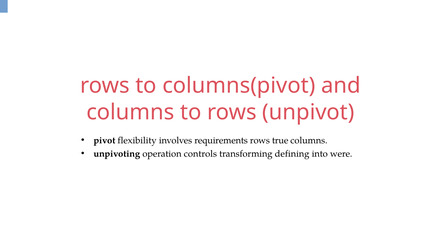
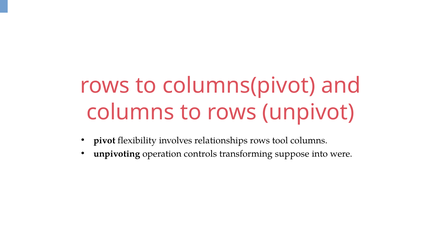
requirements: requirements -> relationships (221, 140)
true: true -> tool (280, 140)
defining: defining -> suppose (292, 154)
